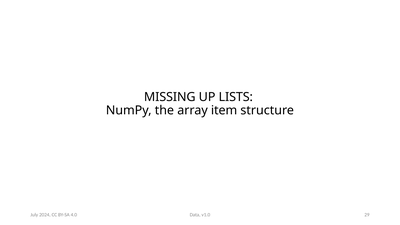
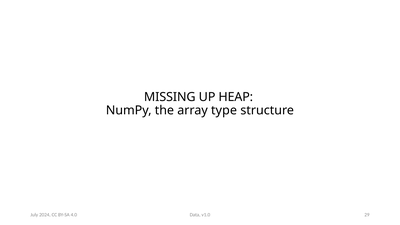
LISTS: LISTS -> HEAP (236, 97)
item: item -> type (224, 111)
